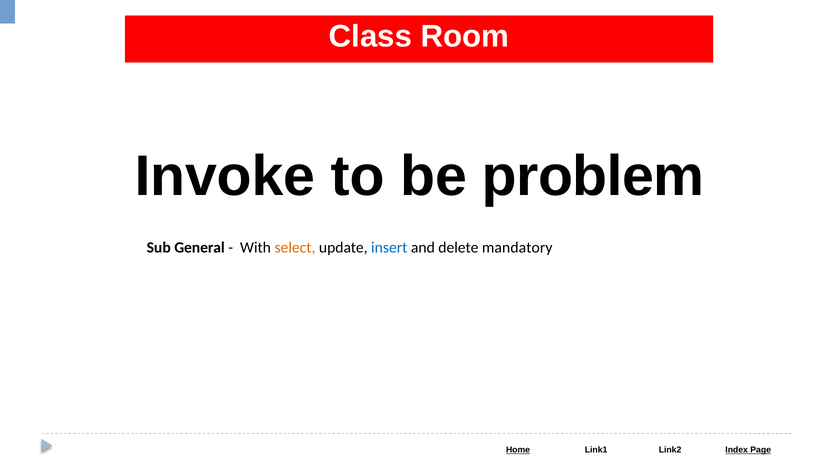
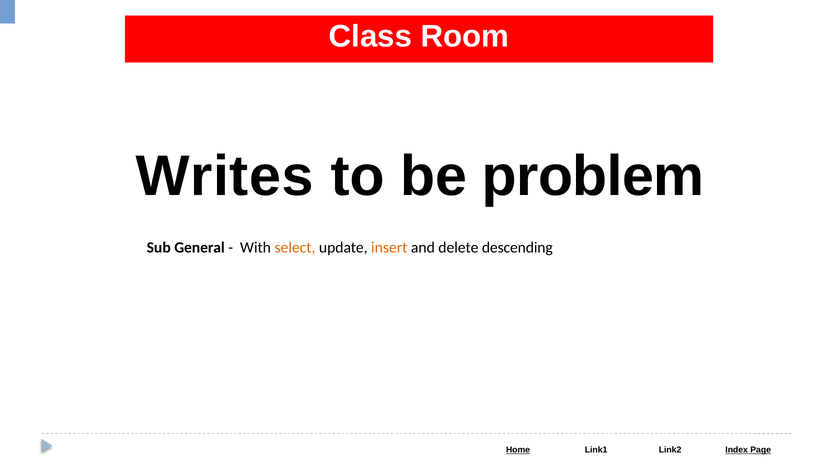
Invoke: Invoke -> Writes (225, 177)
insert colour: blue -> orange (389, 248)
mandatory: mandatory -> descending (517, 248)
